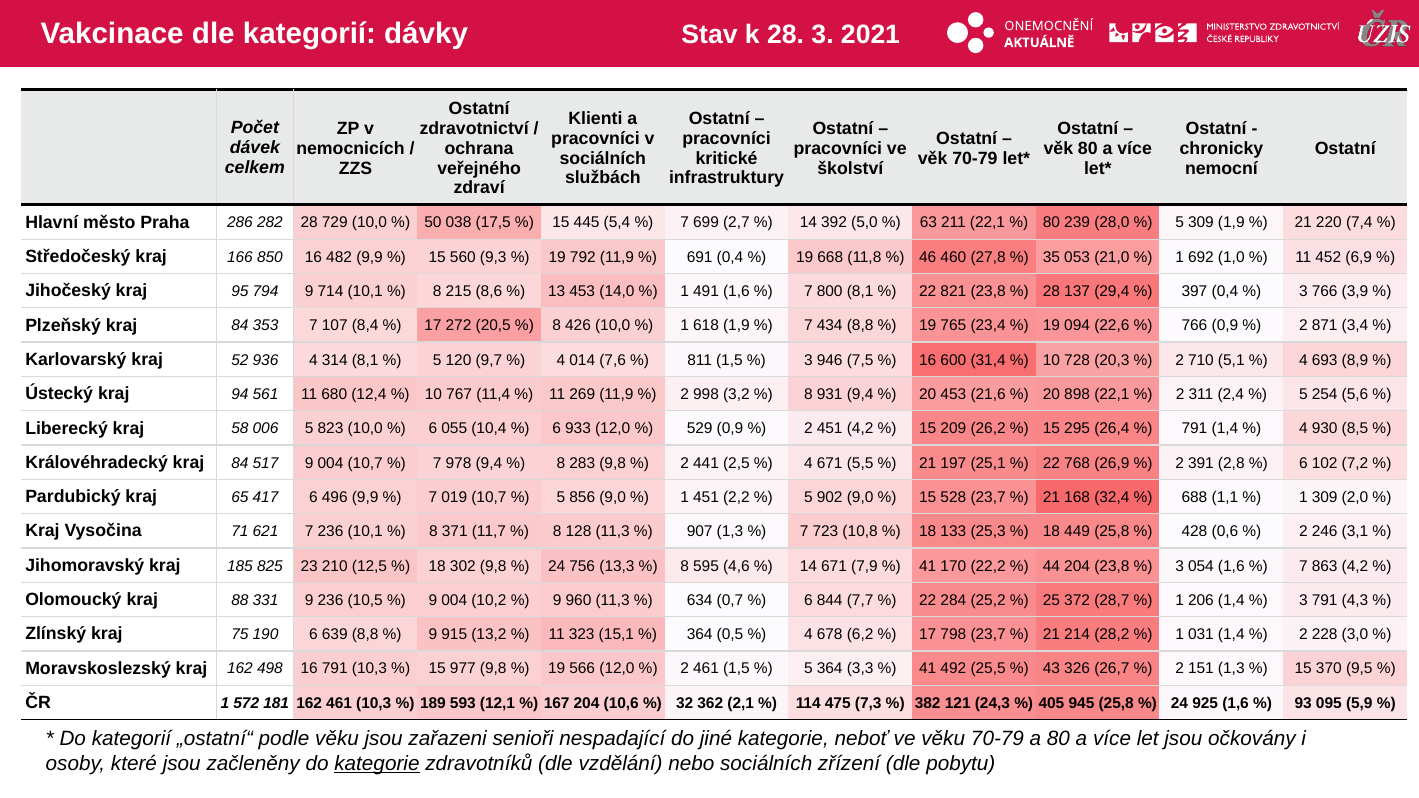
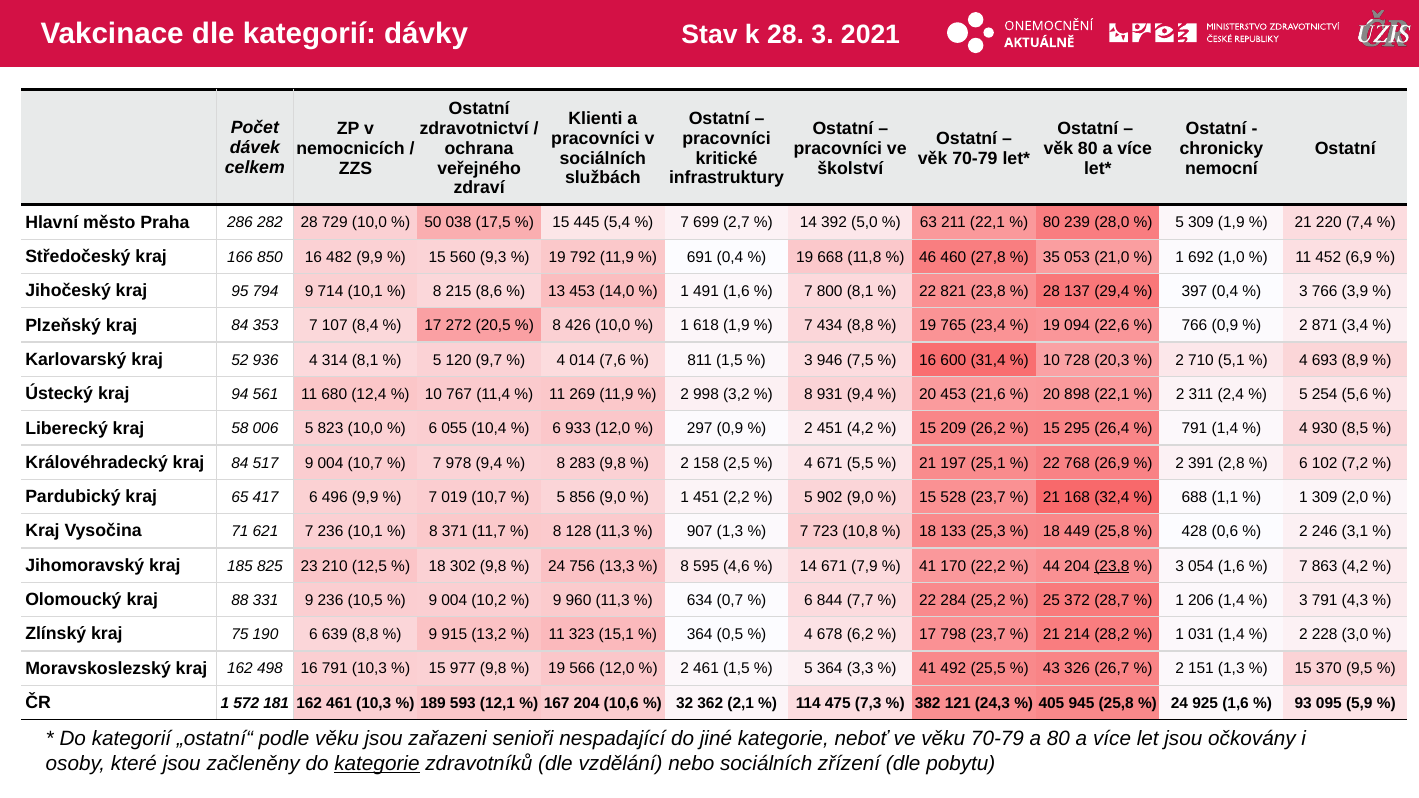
529: 529 -> 297 (700, 429)
441: 441 -> 158 (706, 463)
23,8 underline: none -> present (1112, 566)
